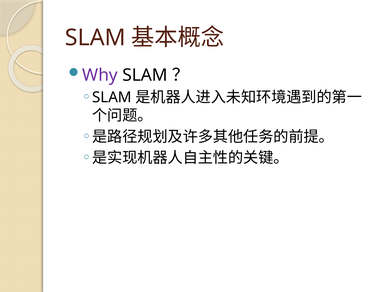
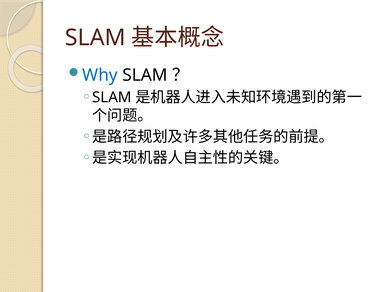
Why colour: purple -> blue (100, 75)
